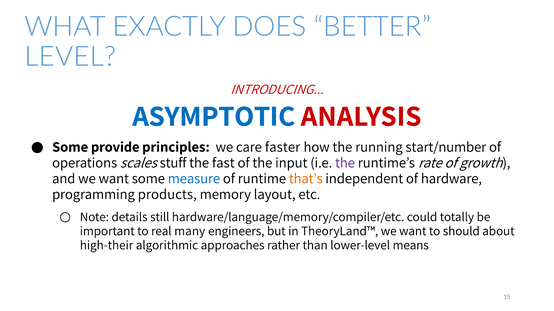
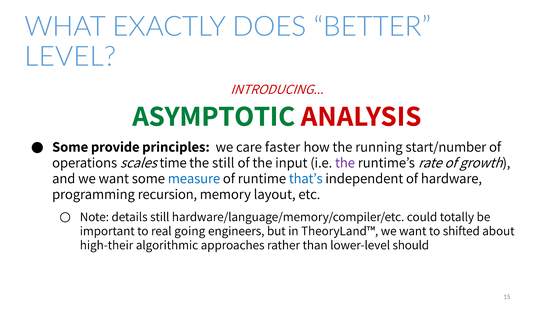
ASYMPTOTIC colour: blue -> green (214, 116)
stuff: stuff -> time (173, 163)
the fast: fast -> still (223, 163)
that’s colour: orange -> blue (306, 179)
products: products -> recursion (167, 195)
many: many -> going (190, 231)
should: should -> shifted (461, 231)
means: means -> should (411, 246)
